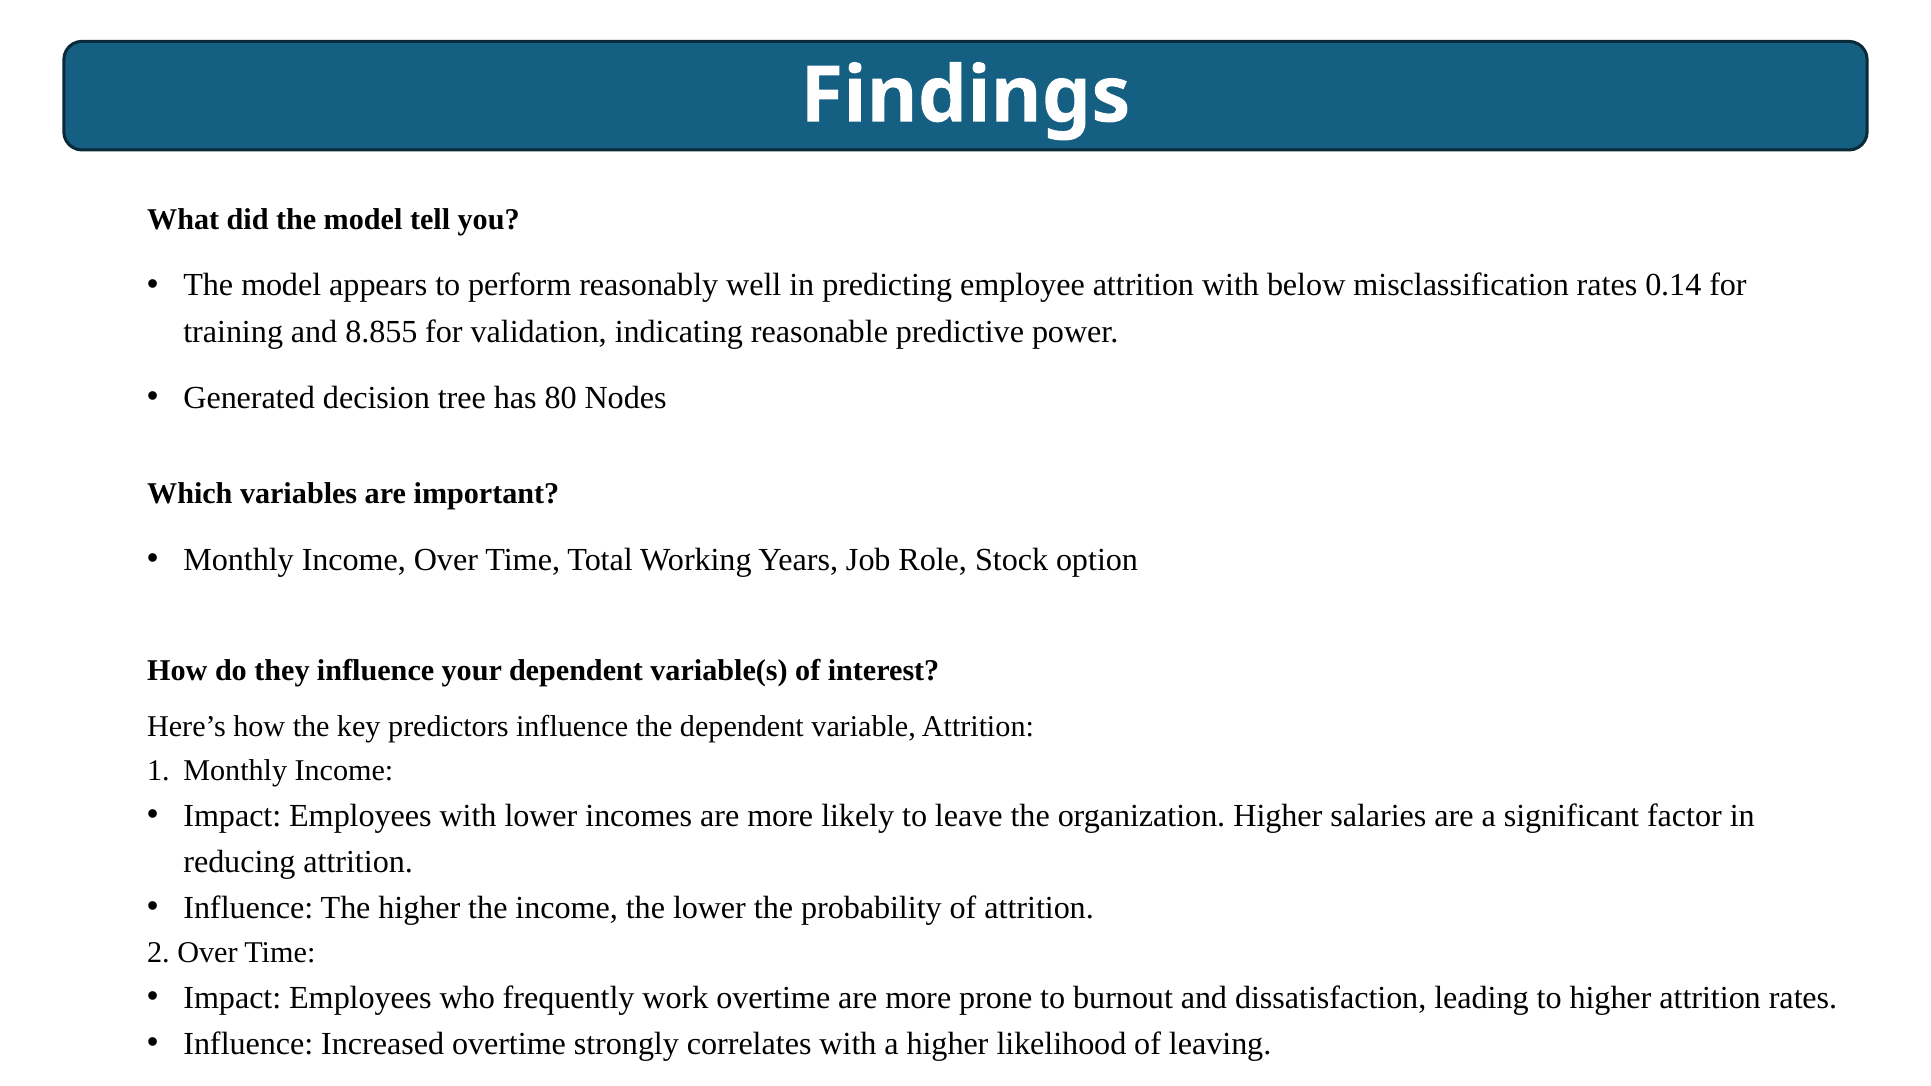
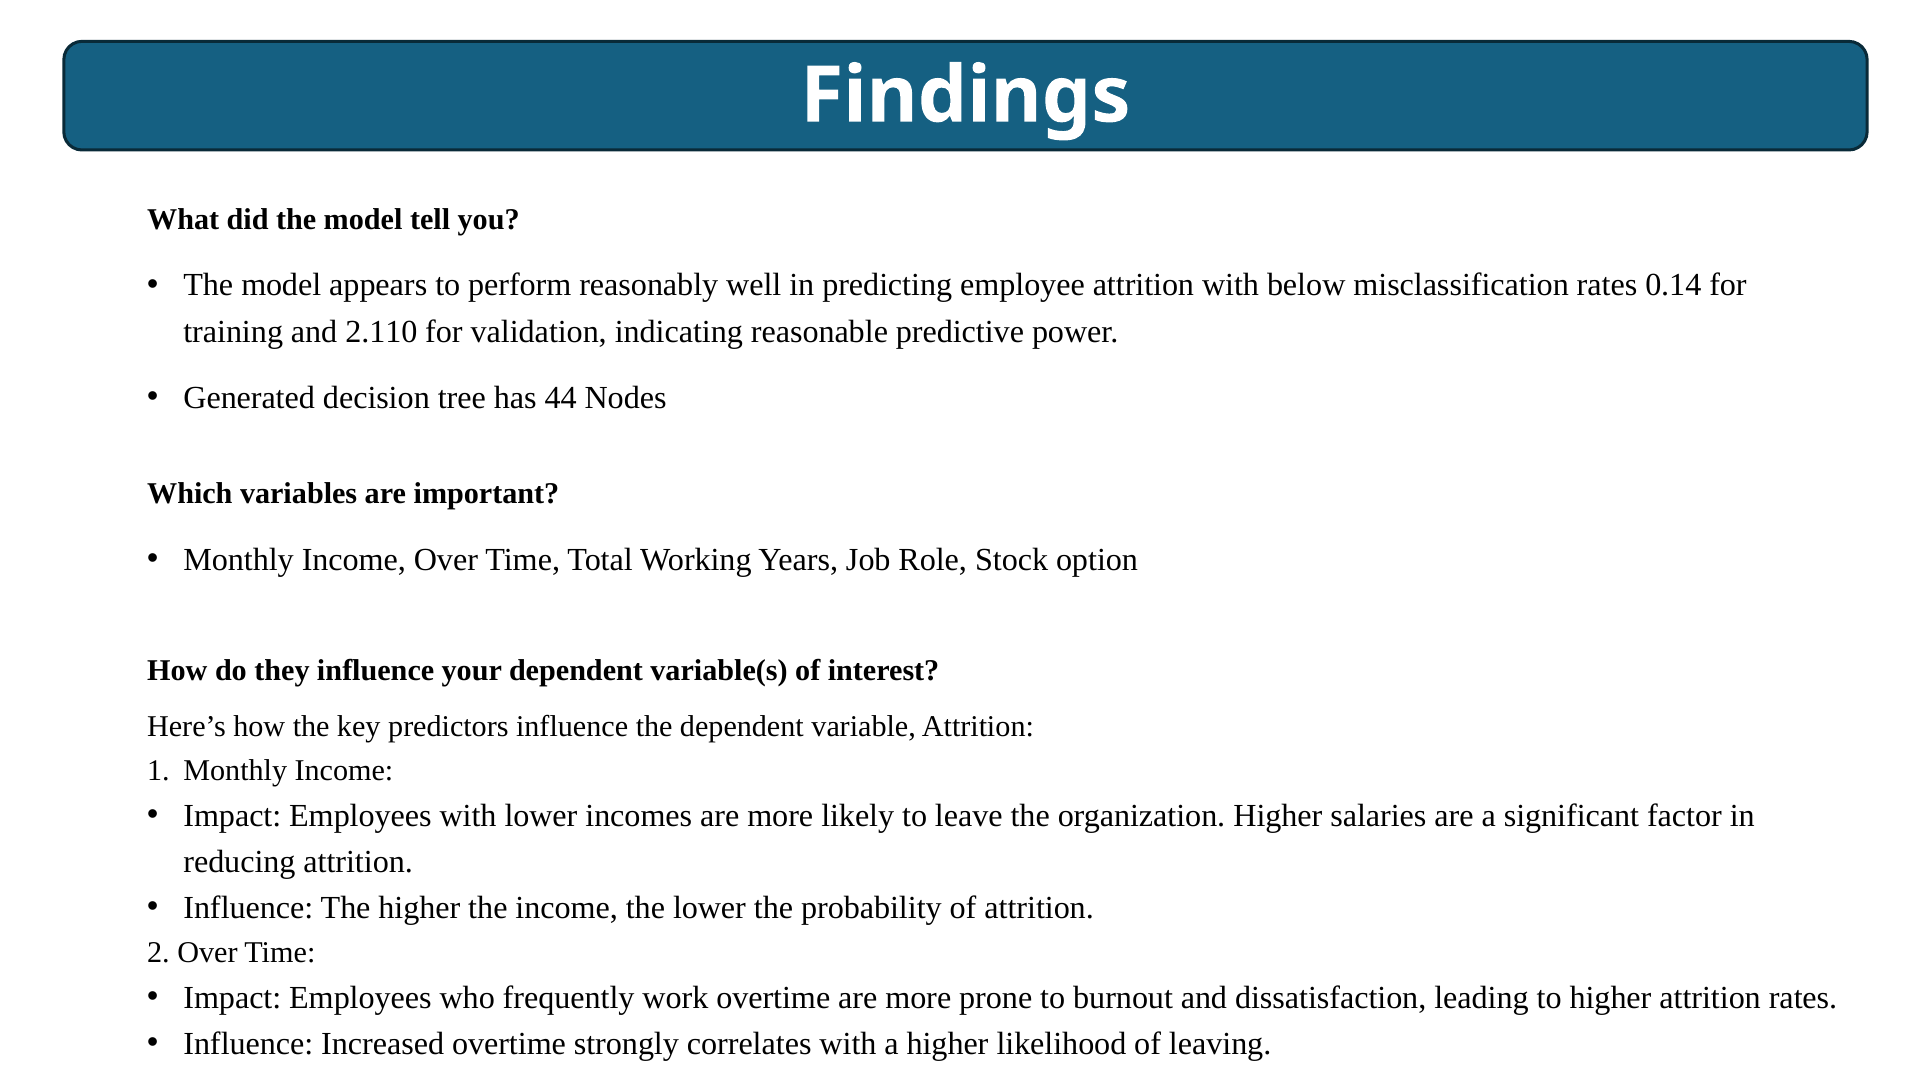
8.855: 8.855 -> 2.110 (381, 332)
80: 80 -> 44 (561, 398)
